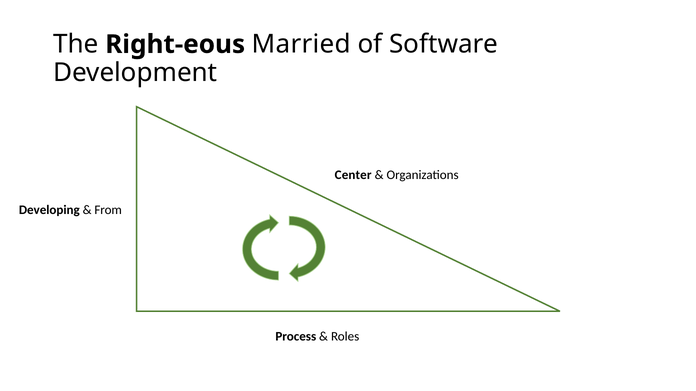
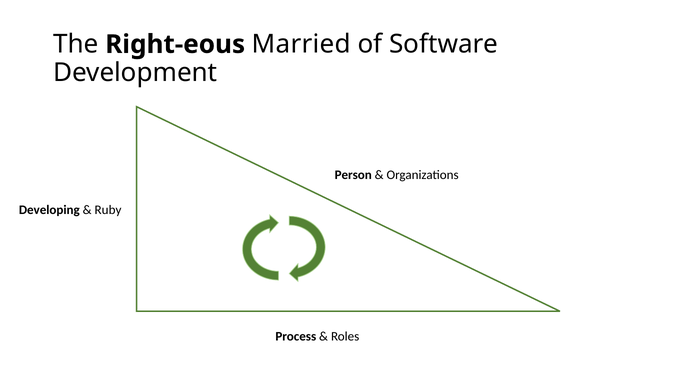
Center: Center -> Person (353, 175)
From: From -> Ruby (108, 210)
